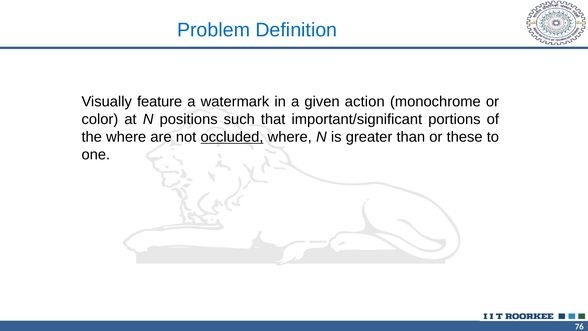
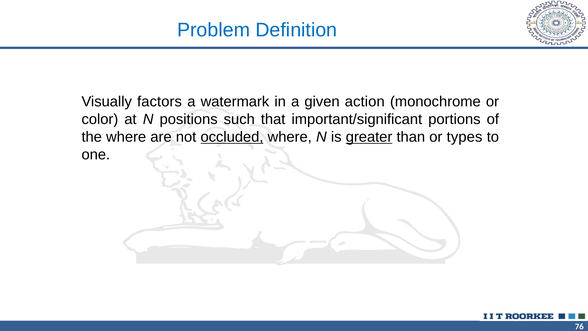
feature: feature -> factors (160, 102)
greater underline: none -> present (369, 137)
these: these -> types (464, 137)
